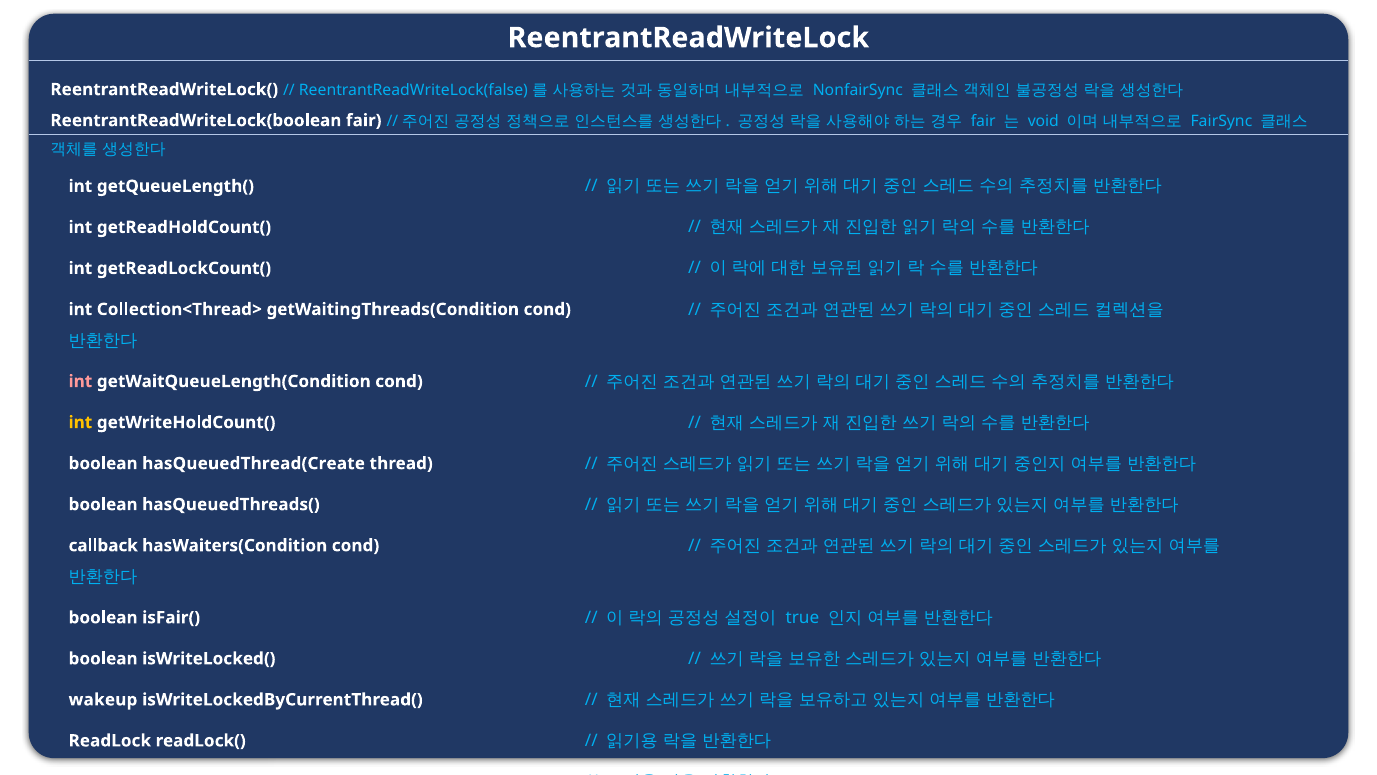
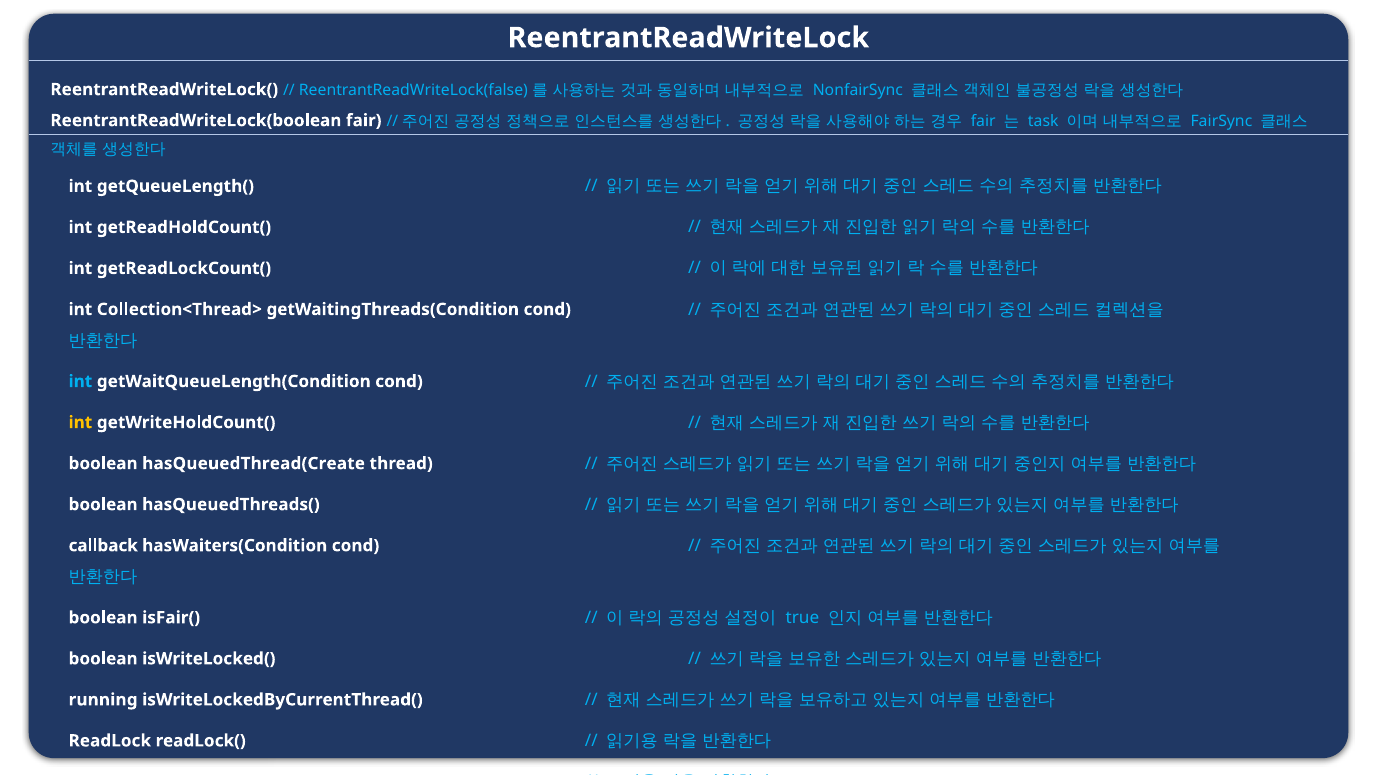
void: void -> task (1043, 121)
int colour: pink -> light blue (80, 381)
wakeup: wakeup -> running (103, 699)
